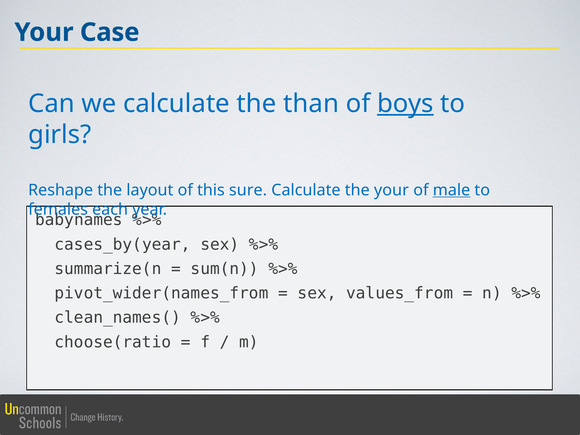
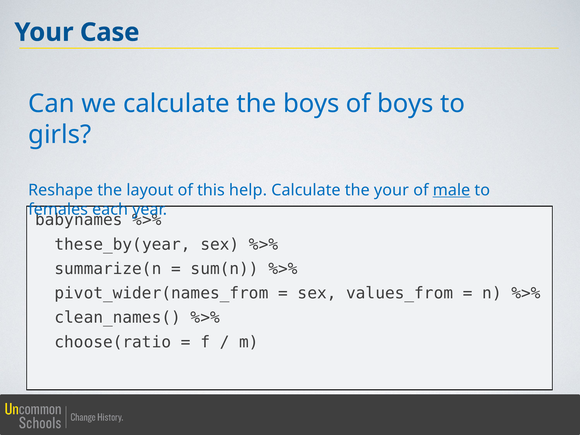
the than: than -> boys (311, 104)
boys underline: present -> none (405, 104)
sure: sure -> help (248, 190)
cases_by(year: cases_by(year -> these_by(year (123, 244)
